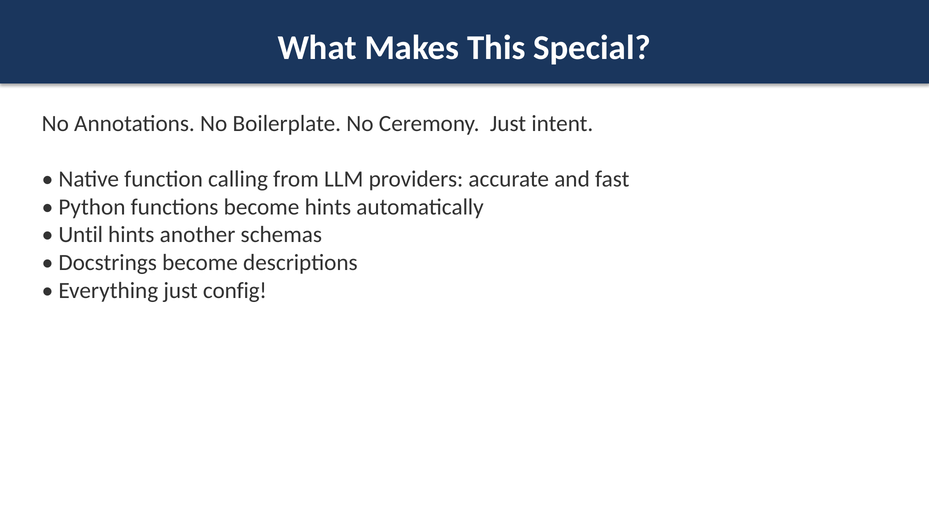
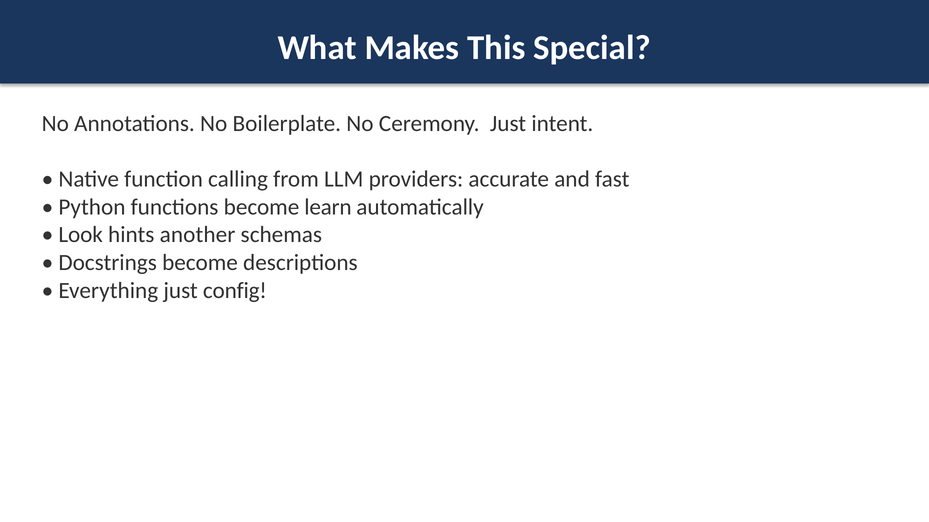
become hints: hints -> learn (328, 207)
Until: Until -> Look (81, 235)
